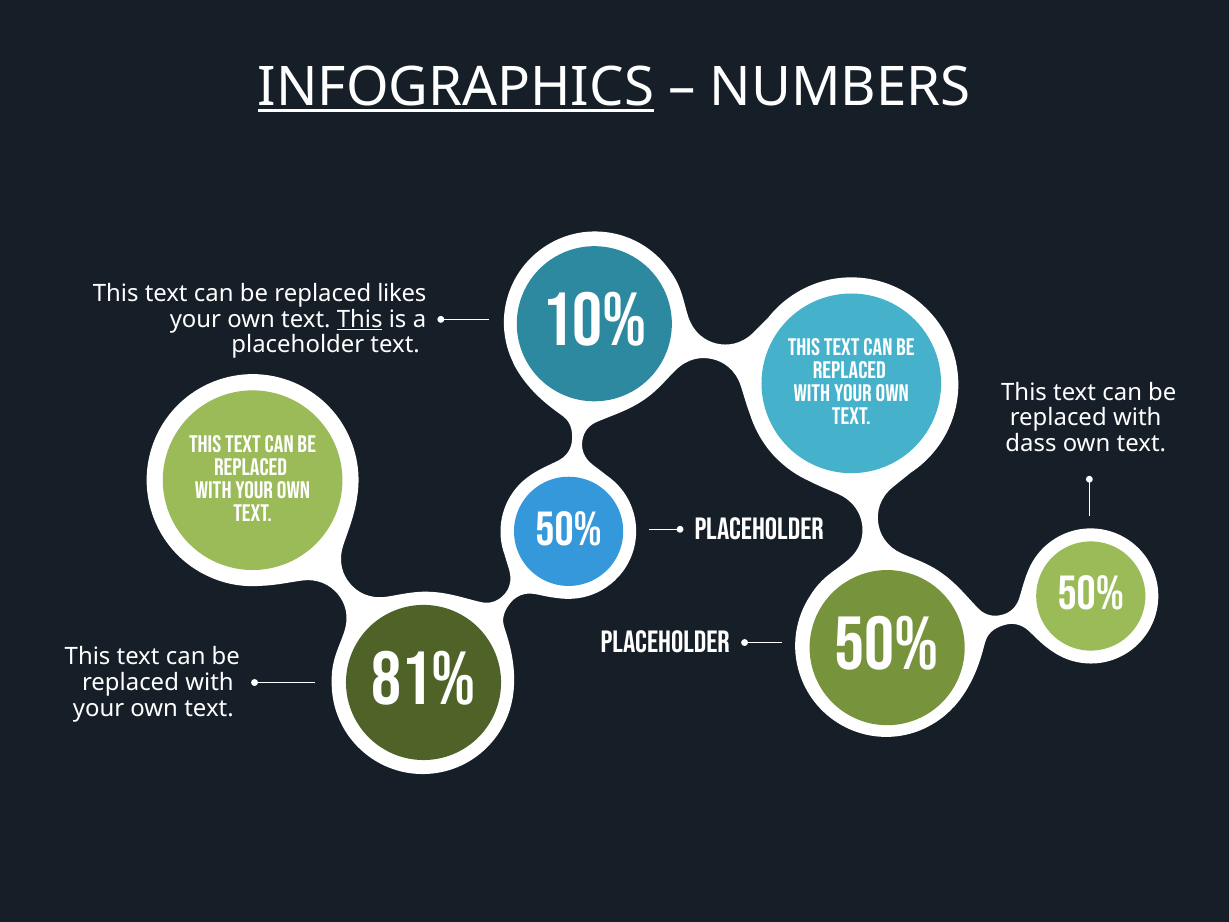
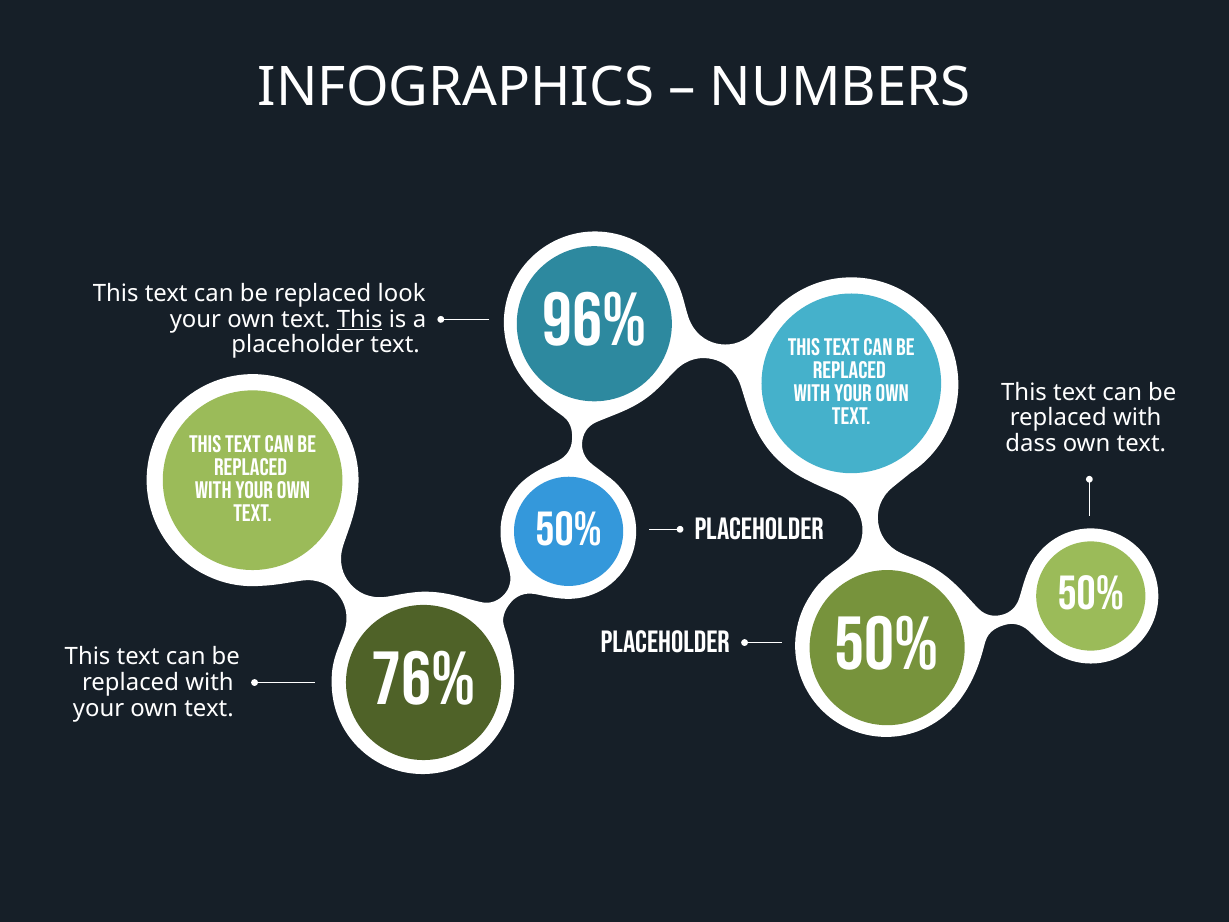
INFOGRAPHICS underline: present -> none (456, 87)
likes: likes -> look (402, 293)
10%: 10% -> 96% (594, 320)
81%: 81% -> 76% (423, 679)
